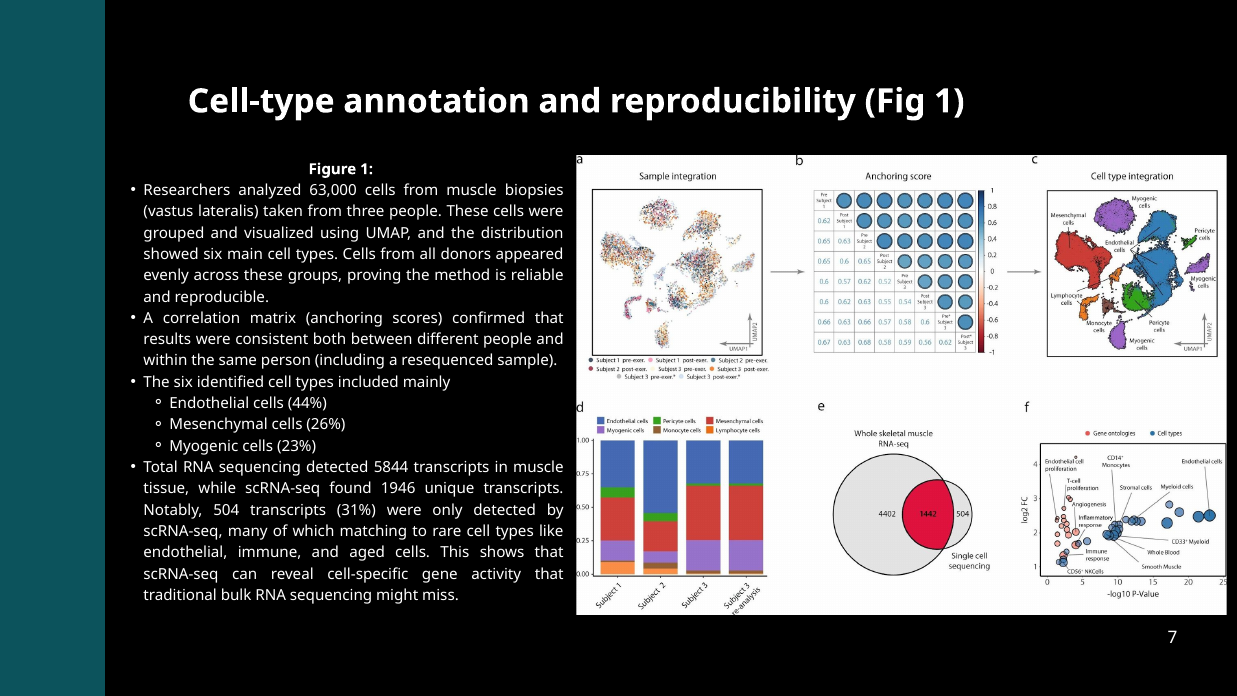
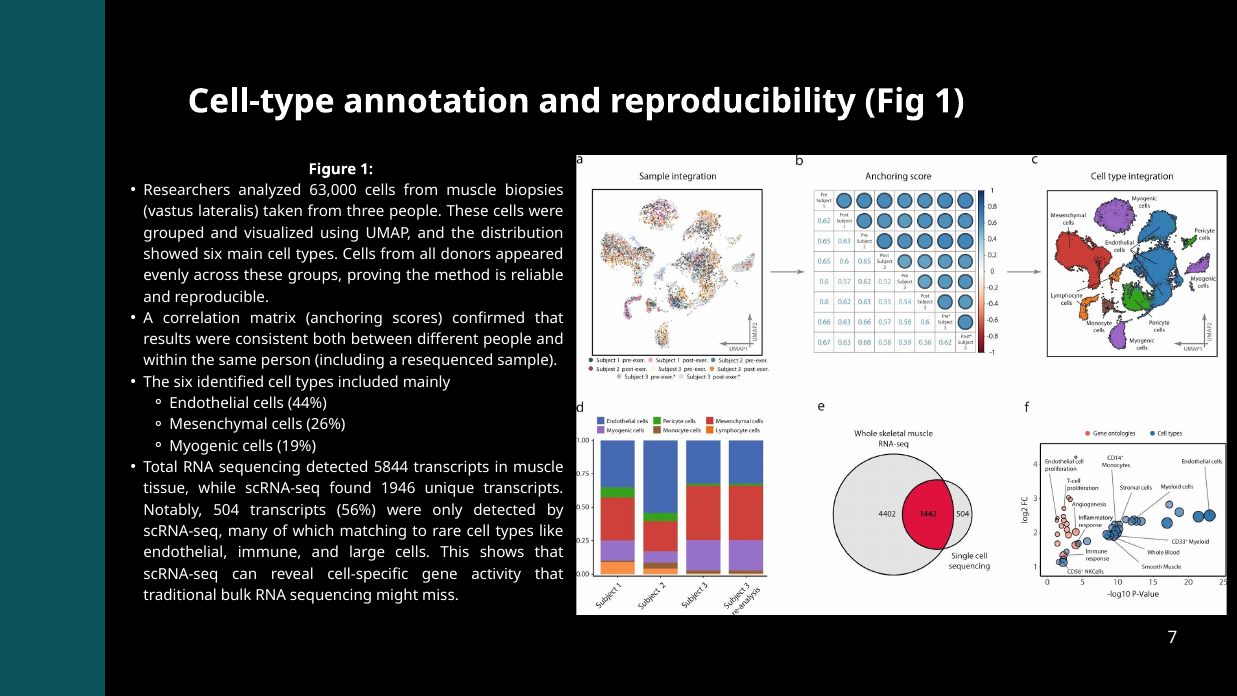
23%: 23% -> 19% (297, 446)
31%: 31% -> 56% (356, 510)
aged: aged -> large (367, 553)
